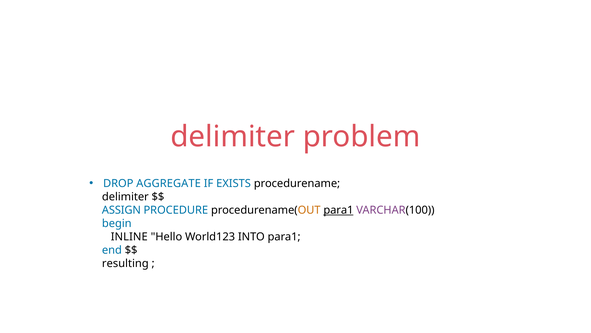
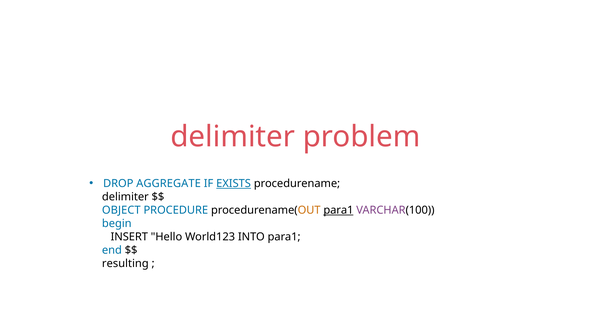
EXISTS underline: none -> present (234, 183)
ASSIGN: ASSIGN -> OBJECT (121, 210)
INLINE: INLINE -> INSERT (129, 236)
